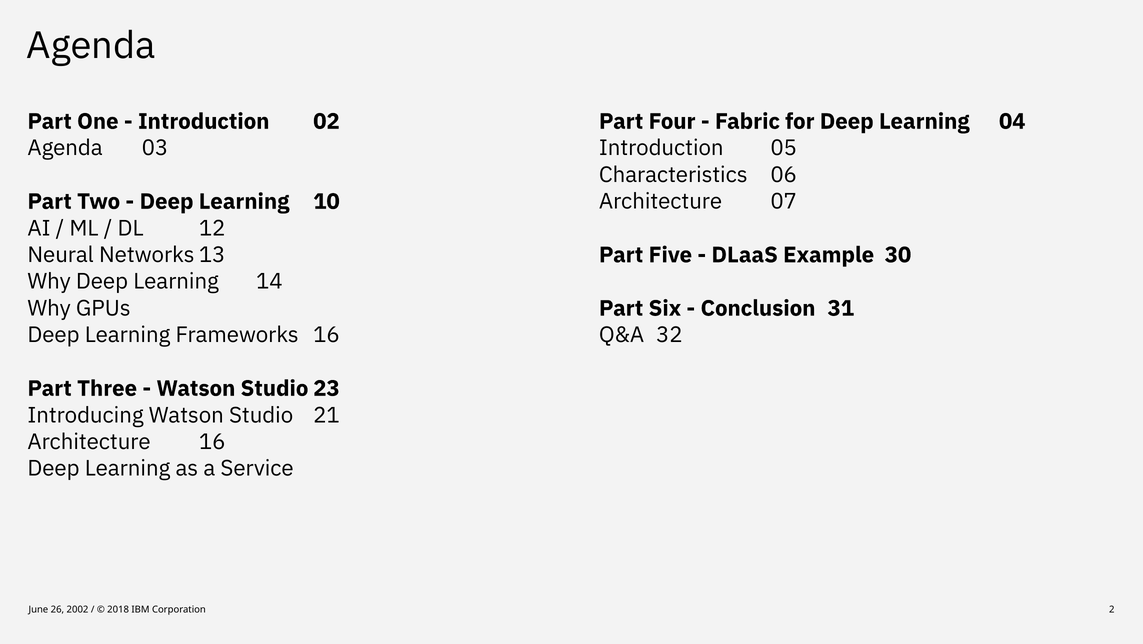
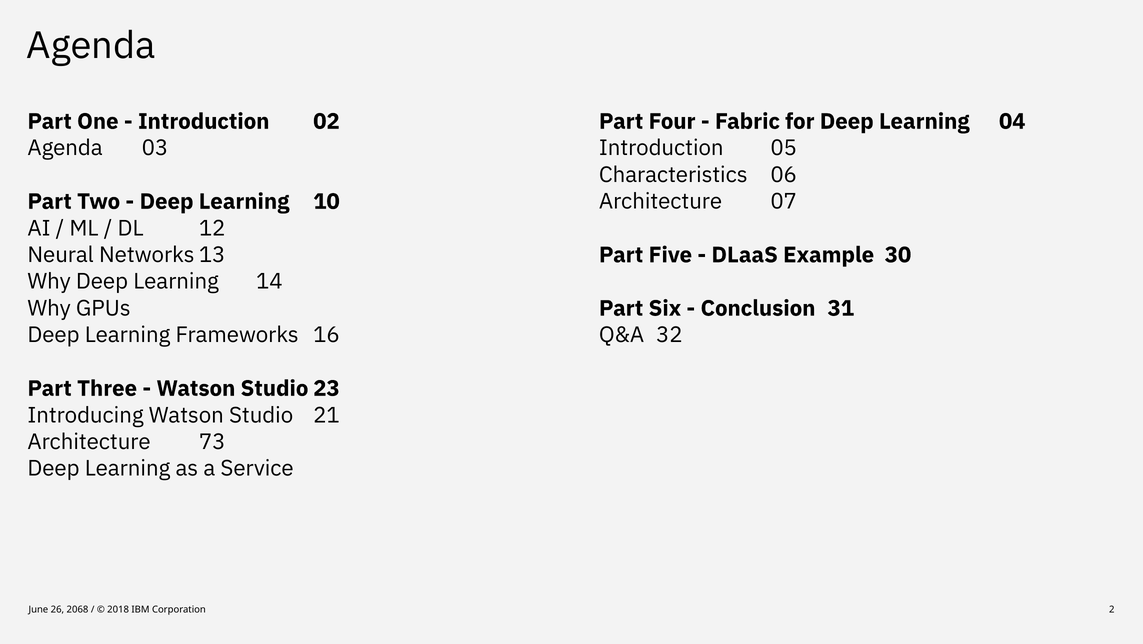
Architecture 16: 16 -> 73 (212, 442)
2002: 2002 -> 2068 (77, 609)
